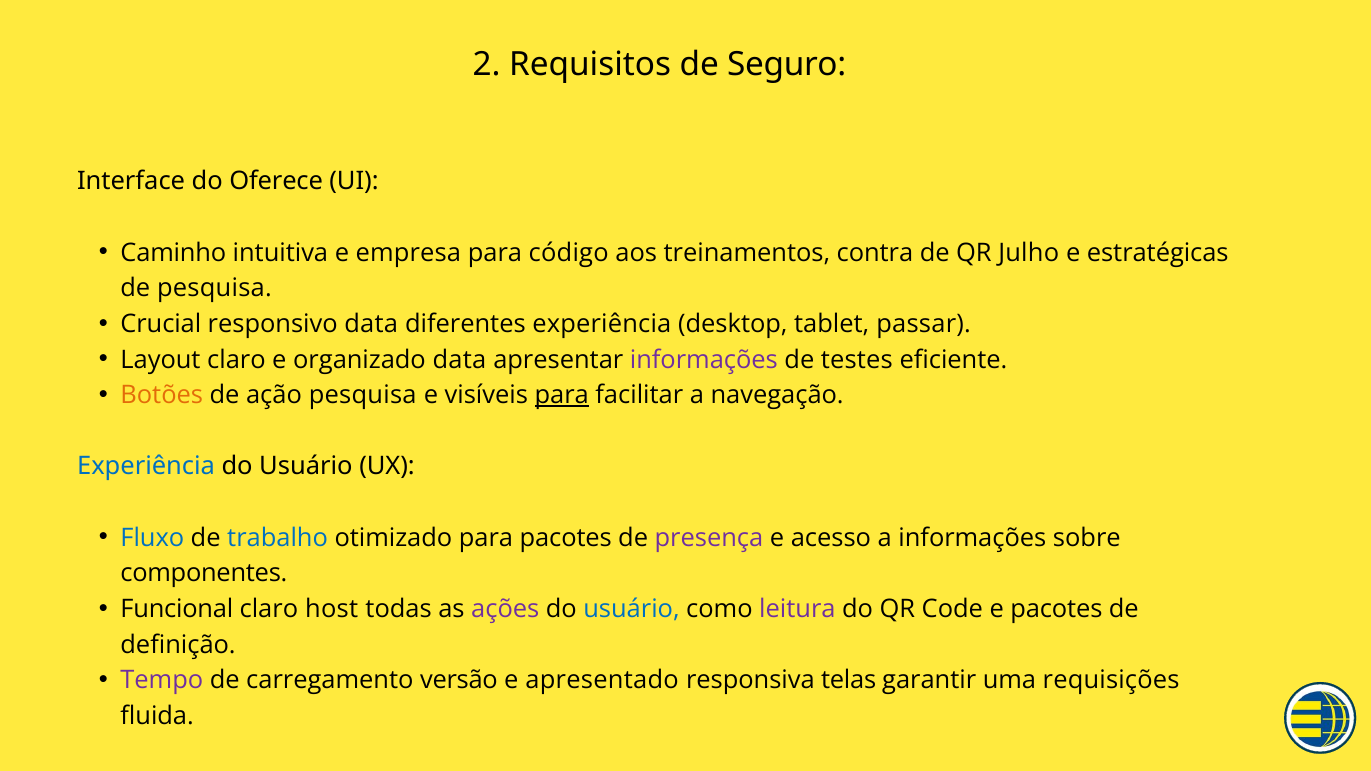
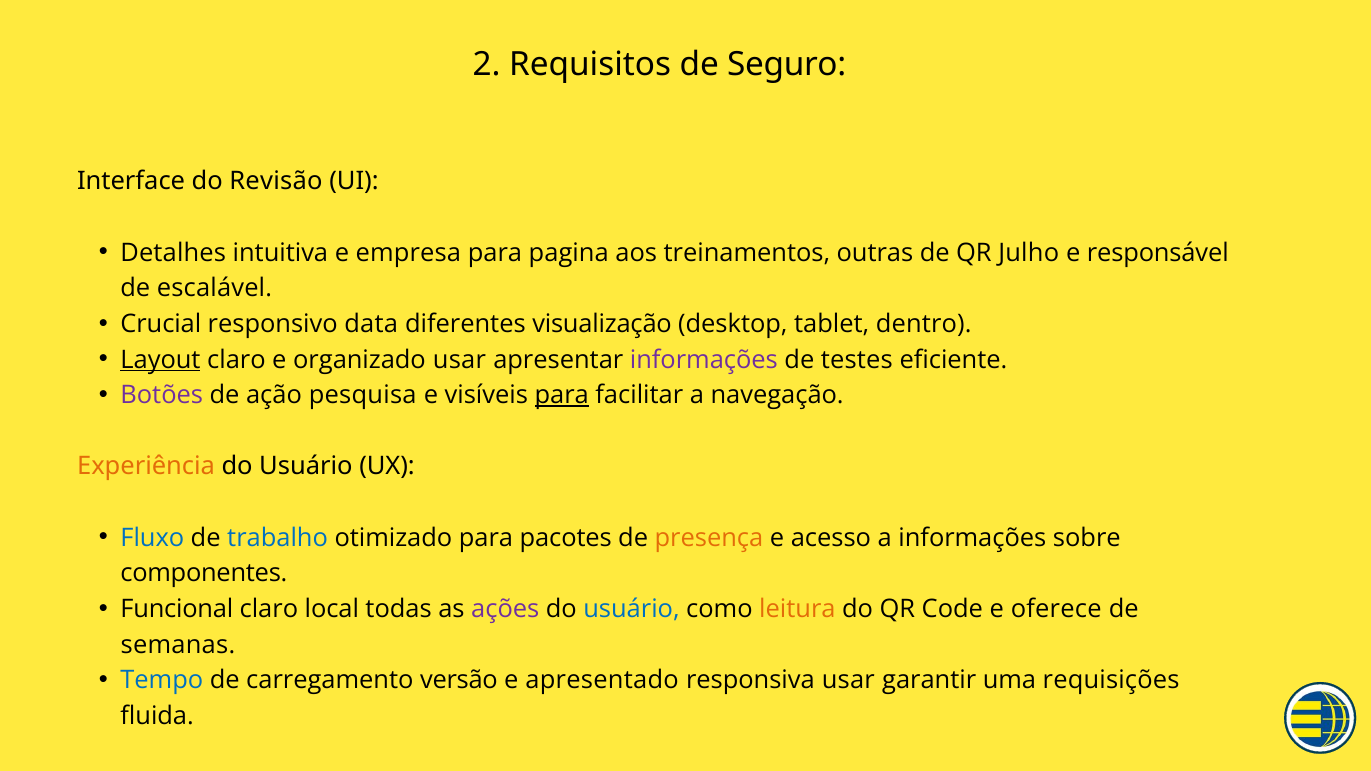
Oferece: Oferece -> Revisão (276, 181)
Caminho: Caminho -> Detalhes (173, 253)
código: código -> pagina (569, 253)
contra: contra -> outras (875, 253)
estratégicas: estratégicas -> responsável (1158, 253)
de pesquisa: pesquisa -> escalável (214, 288)
diferentes experiência: experiência -> visualização (602, 324)
passar: passar -> dentro (924, 324)
Layout underline: none -> present (160, 360)
organizado data: data -> usar (459, 360)
Botões colour: orange -> purple (162, 395)
Experiência colour: blue -> orange (146, 467)
presença colour: purple -> orange (709, 538)
host: host -> local (332, 609)
leitura colour: purple -> orange (797, 609)
e pacotes: pacotes -> oferece (1056, 609)
definição: definição -> semanas (178, 645)
Tempo colour: purple -> blue (162, 681)
responsiva telas: telas -> usar (848, 681)
